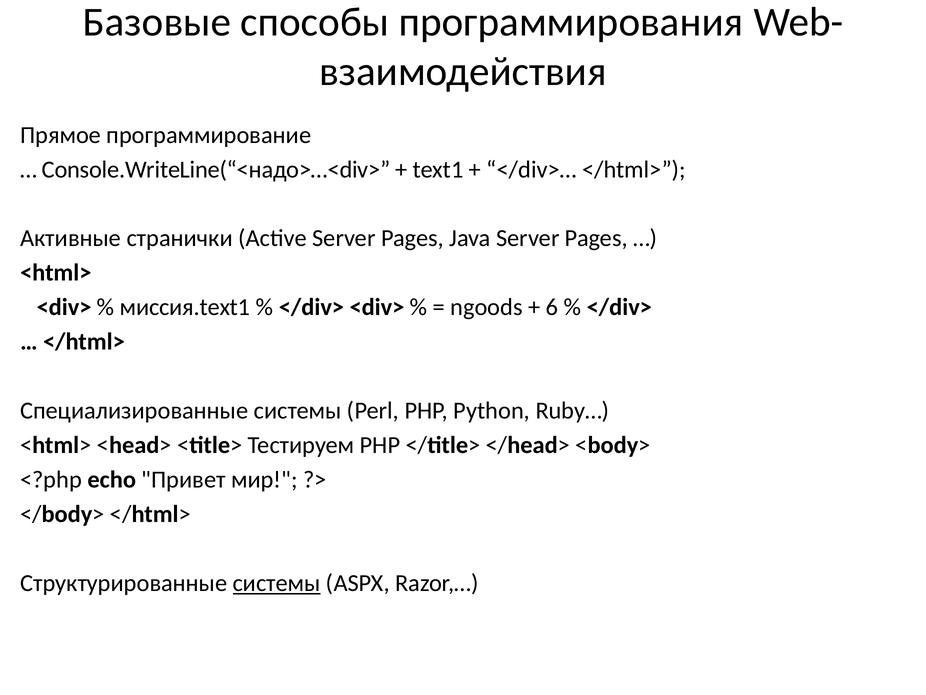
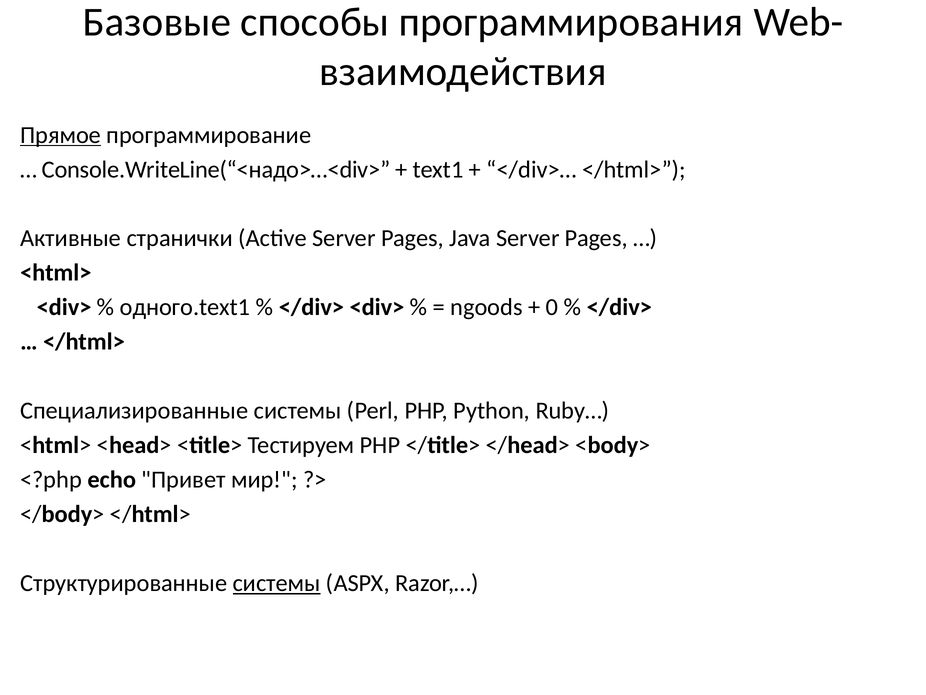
Прямое underline: none -> present (61, 135)
миссия.text1: миссия.text1 -> одного.text1 (185, 307)
6: 6 -> 0 (552, 307)
